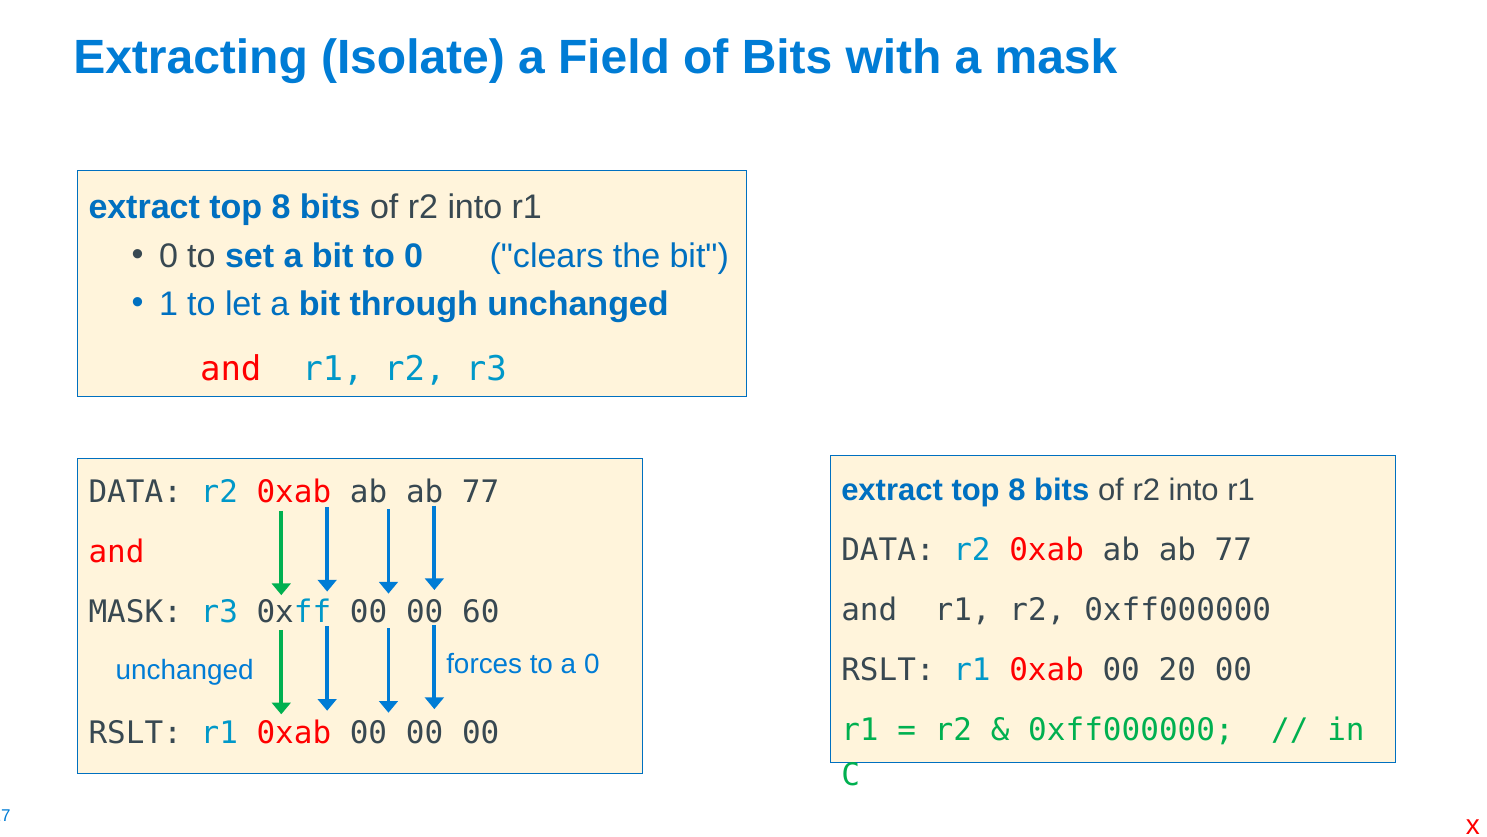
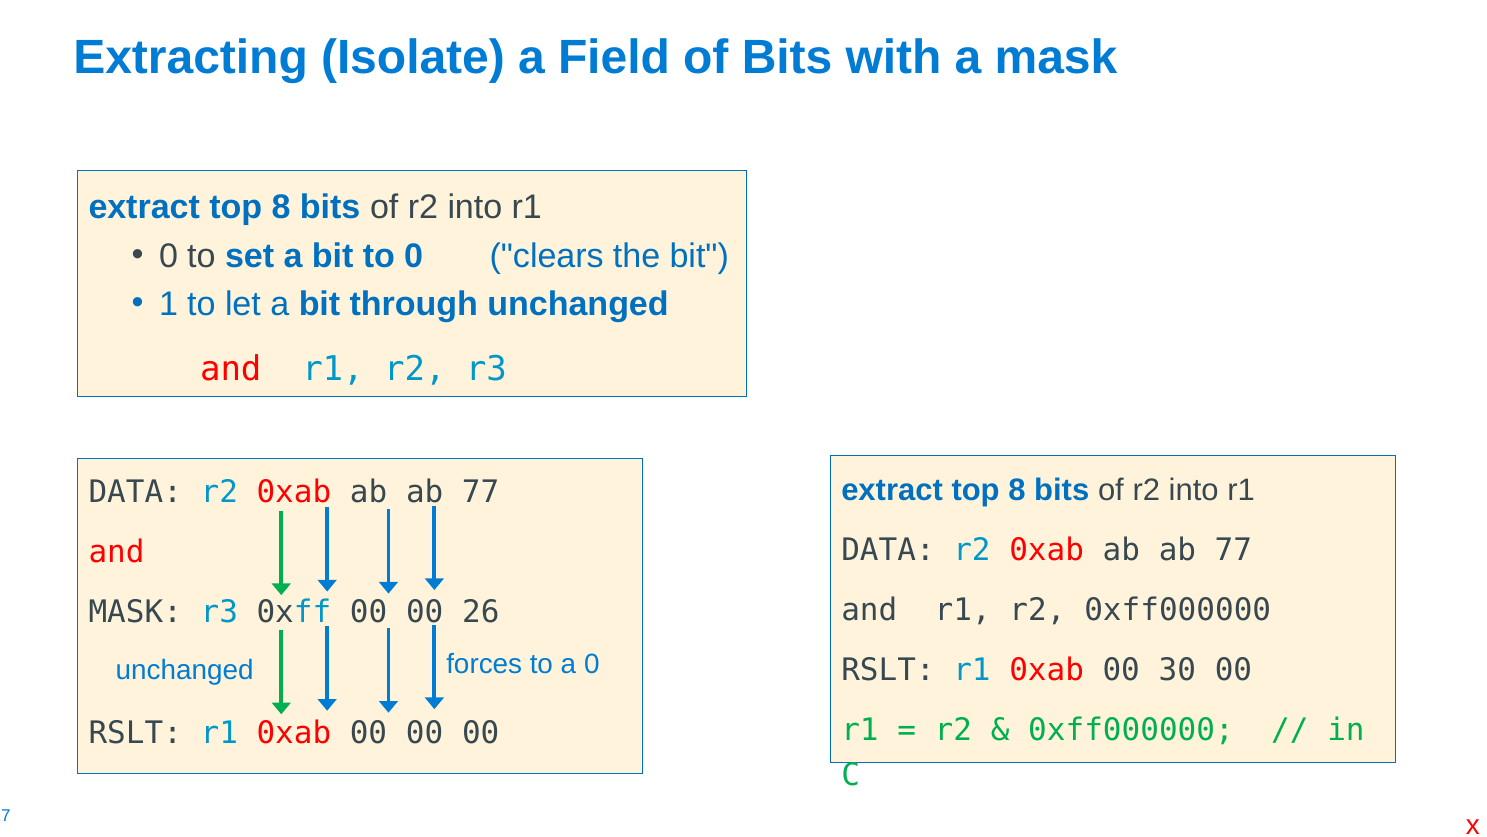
60: 60 -> 26 (481, 612)
20: 20 -> 30 (1177, 670)
